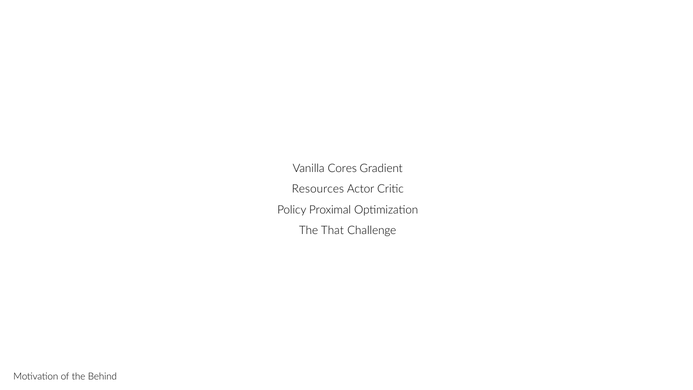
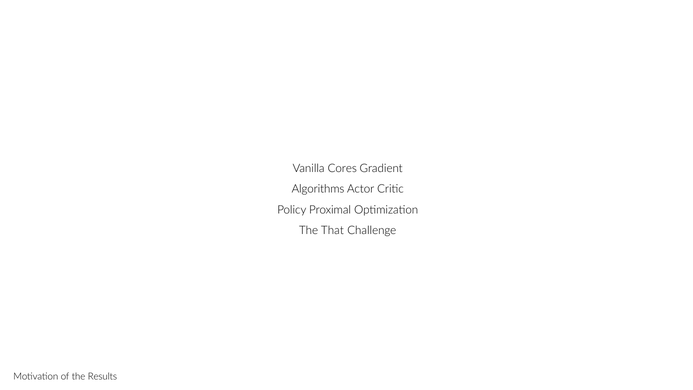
Resources: Resources -> Algorithms (318, 189)
Behind: Behind -> Results (102, 376)
